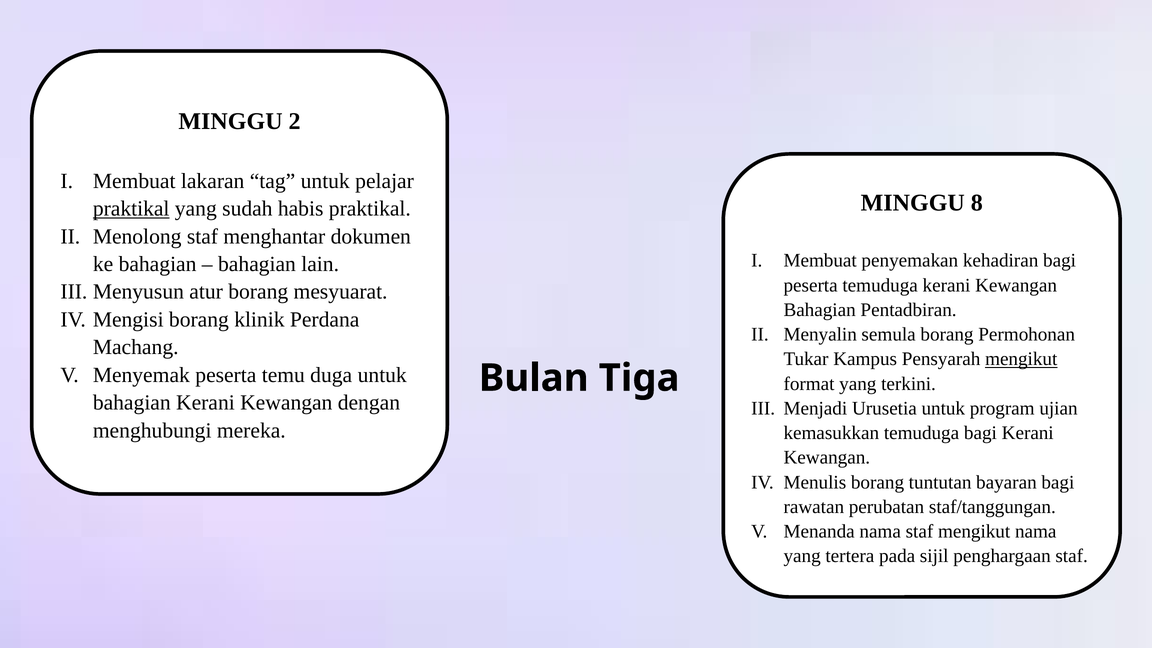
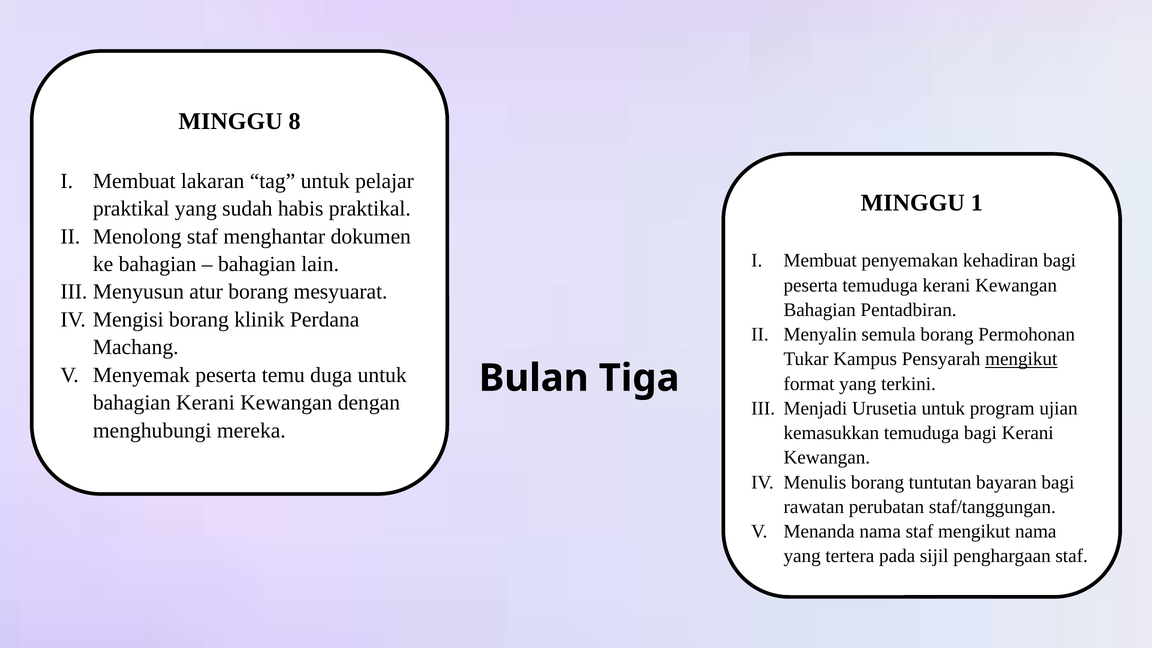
2: 2 -> 8 (295, 121)
8: 8 -> 1 (977, 203)
praktikal underline: present -> none (131, 209)
